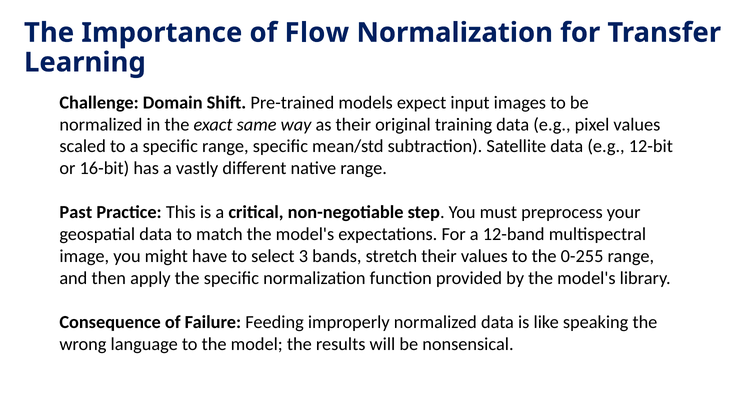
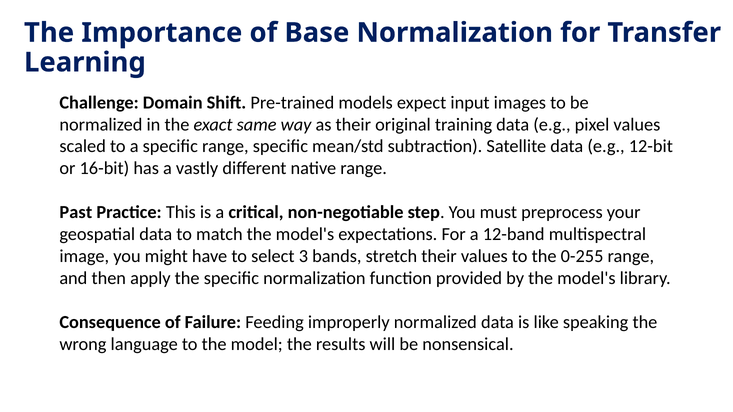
Flow: Flow -> Base (317, 33)
